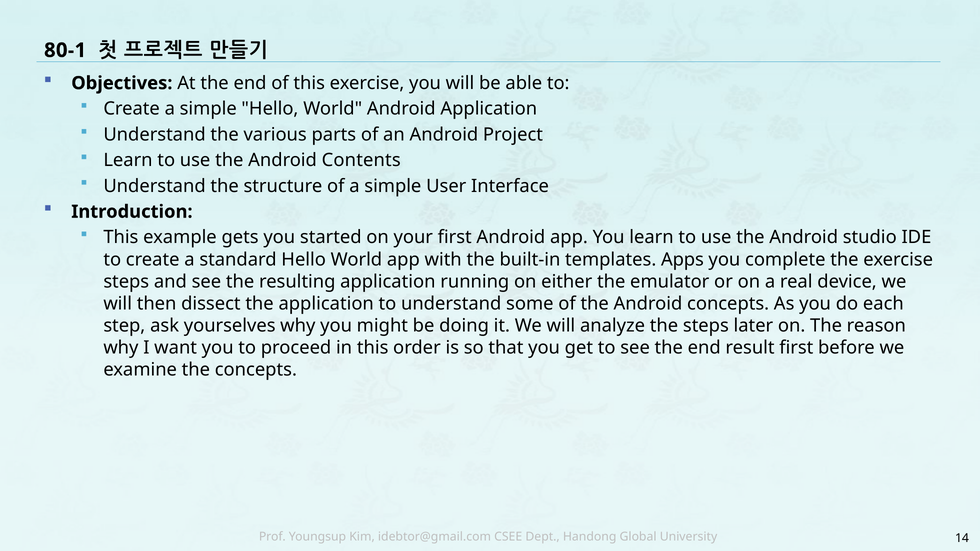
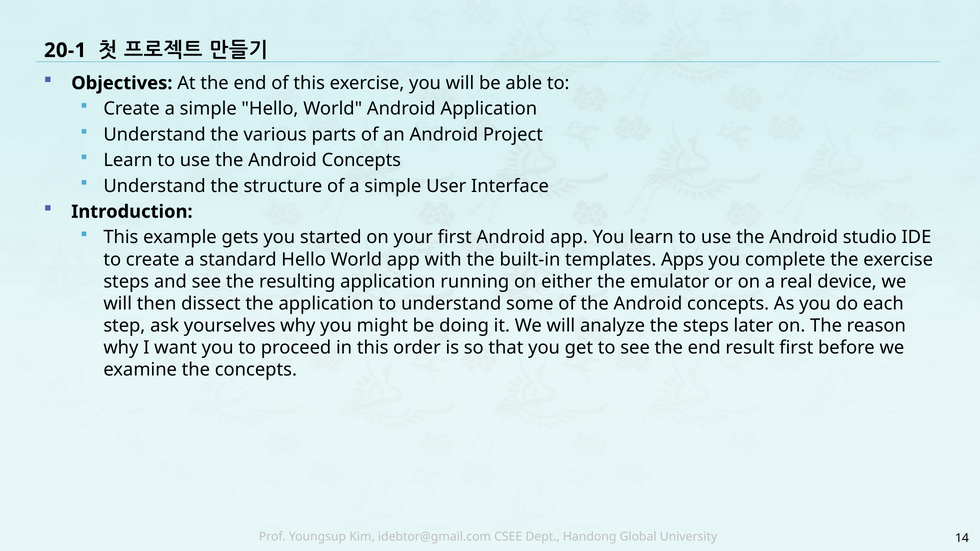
80-1: 80-1 -> 20-1 (65, 50)
use the Android Contents: Contents -> Concepts (361, 160)
